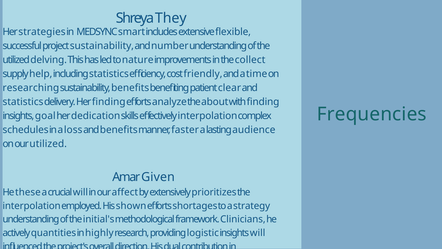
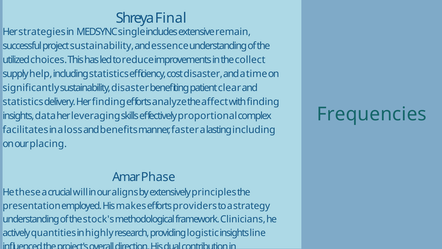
They: They -> Final (171, 18)
smart: smart -> single (132, 32)
flexible: flexible -> remain (233, 32)
number: number -> essence (170, 46)
delving: delving -> choices (49, 60)
nature: nature -> reduce (138, 60)
cost friendly: friendly -> disaster (203, 74)
researching: researching -> significantly (31, 88)
sustainability benefits: benefits -> disaster (130, 88)
about: about -> affect (215, 102)
goal: goal -> data (45, 116)
her dedication: dedication -> leveraging (96, 116)
effectively interpolation: interpolation -> proportional (207, 116)
schedules: schedules -> facilitates (25, 130)
lasting audience: audience -> including (254, 130)
our utilized: utilized -> placing (48, 143)
Given: Given -> Phase (158, 177)
affect: affect -> aligns (125, 192)
prioritizes: prioritizes -> principles (214, 192)
interpolation: interpolation -> presentation (32, 205)
shown: shown -> makes (131, 205)
shortages: shortages -> providers (195, 205)
initial's: initial's -> stock's (99, 219)
insights will: will -> line (258, 233)
